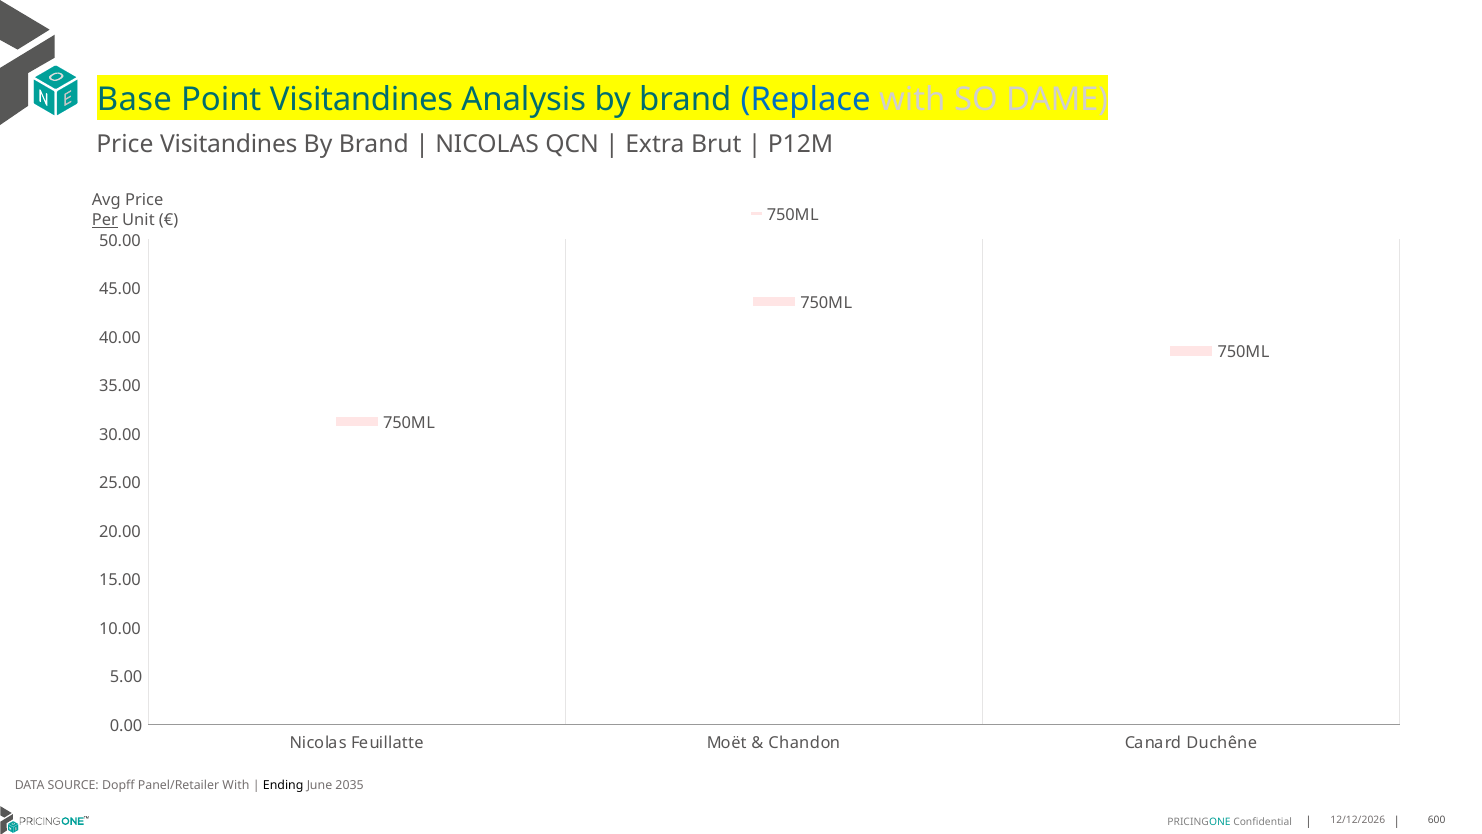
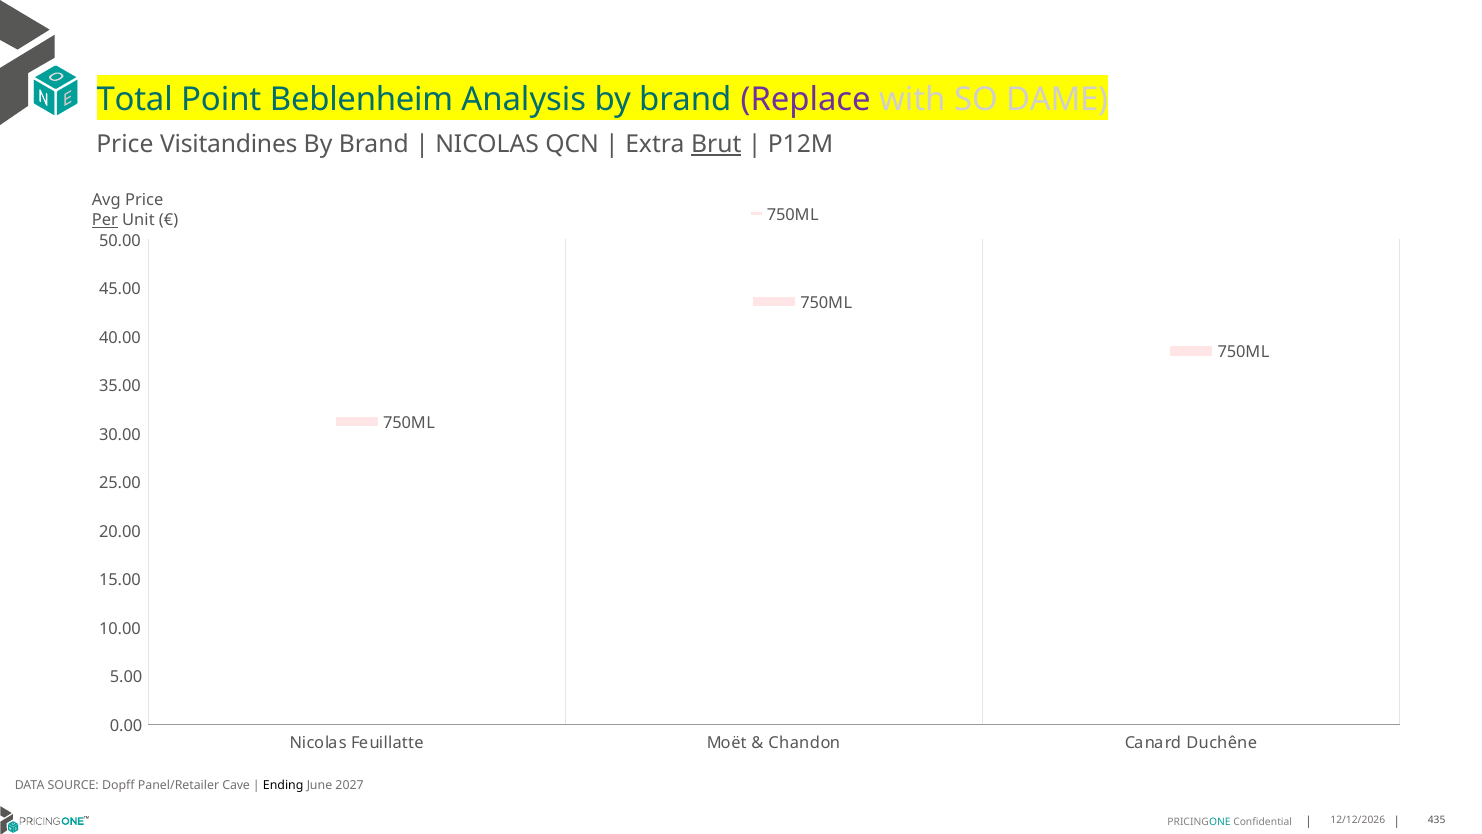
Base: Base -> Total (135, 100)
Point Visitandines: Visitandines -> Beblenheim (362, 100)
Replace colour: blue -> purple (806, 100)
Brut underline: none -> present (716, 144)
Panel/Retailer With: With -> Cave (236, 785)
2035: 2035 -> 2027 (350, 785)
600: 600 -> 435 (1437, 820)
